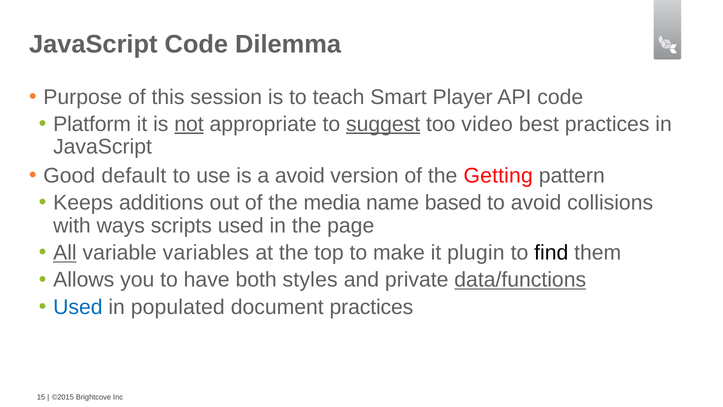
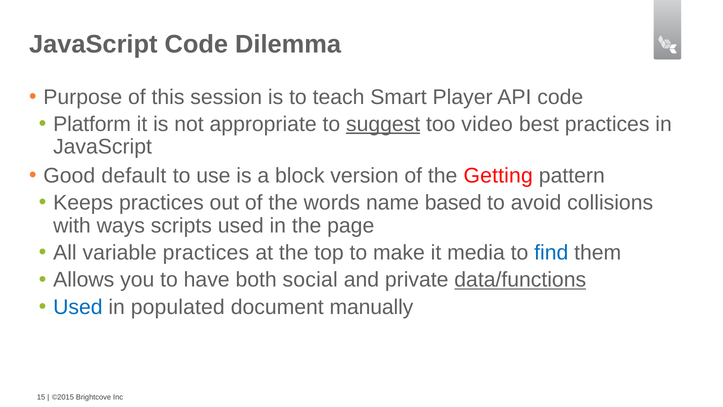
not underline: present -> none (189, 124)
a avoid: avoid -> block (300, 176)
Keeps additions: additions -> practices (161, 203)
media: media -> words (332, 203)
All underline: present -> none (65, 253)
variable variables: variables -> practices (206, 253)
plugin: plugin -> media (476, 253)
find colour: black -> blue (551, 253)
styles: styles -> social (310, 280)
document practices: practices -> manually (371, 307)
